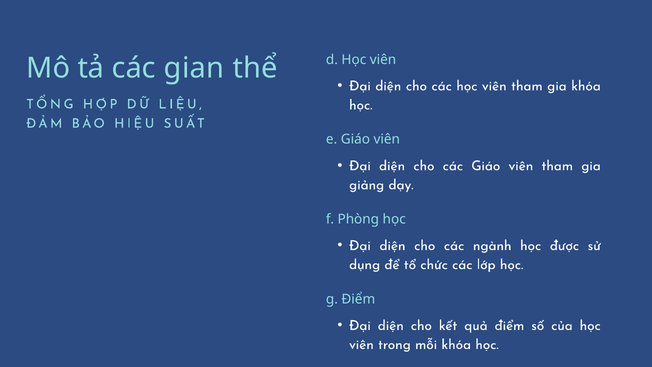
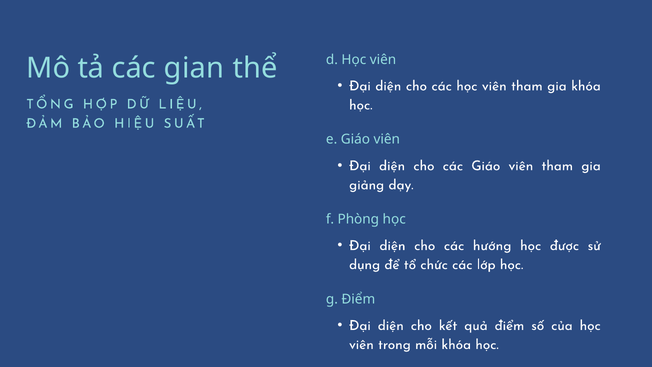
ngành: ngành -> hướng (492, 245)
